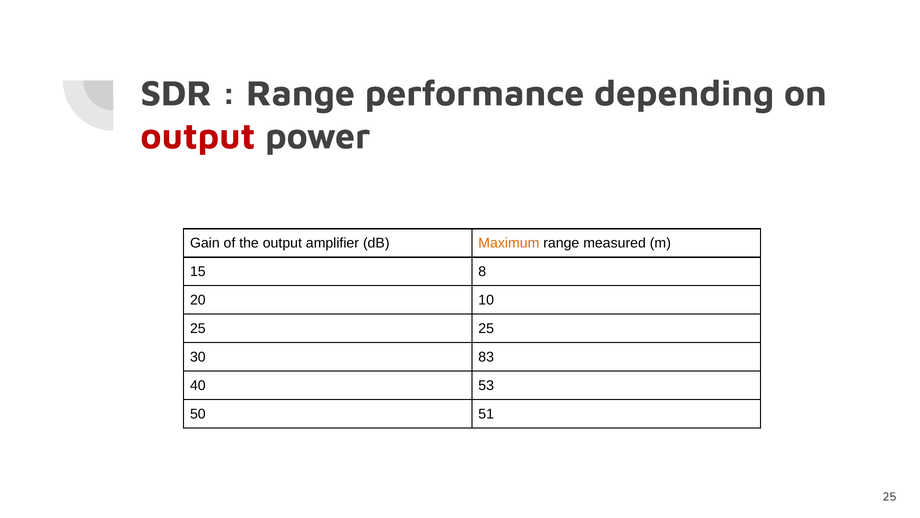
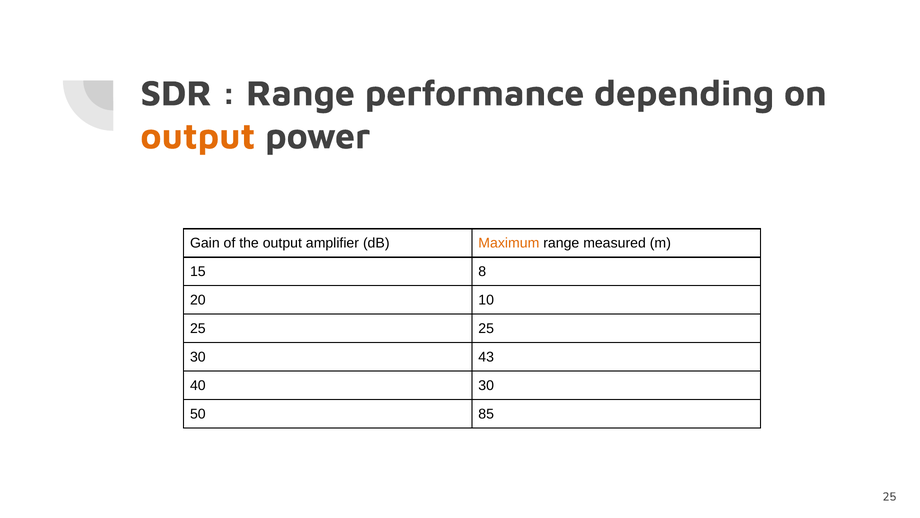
output colour: red -> orange (198, 136)
83: 83 -> 43 (486, 357)
40 53: 53 -> 30 (486, 385)
51: 51 -> 85 (486, 414)
